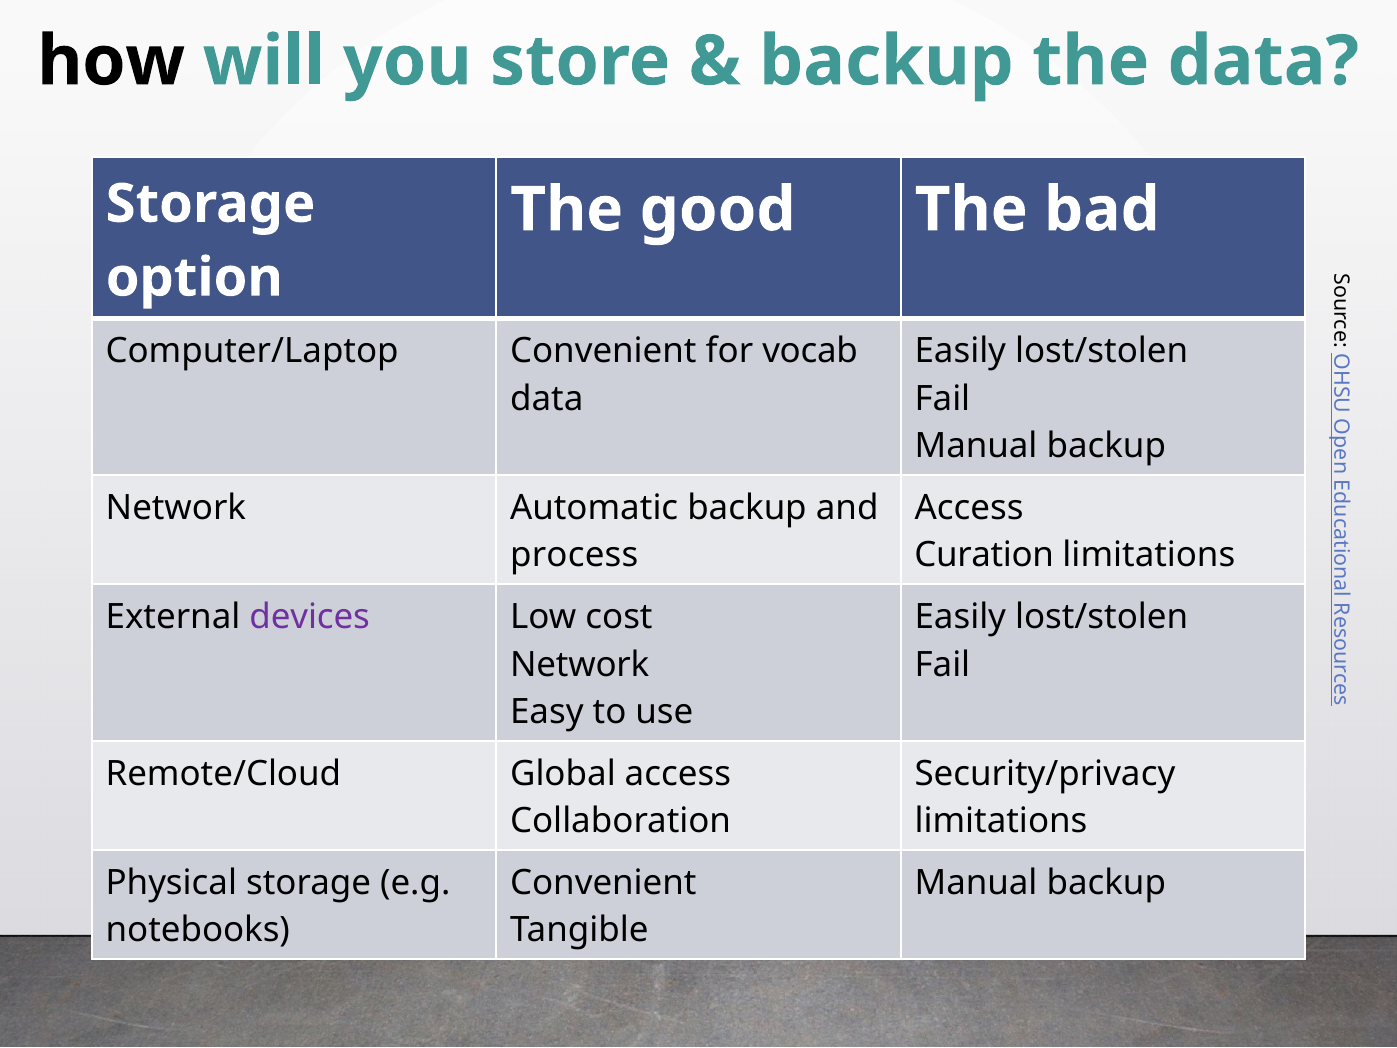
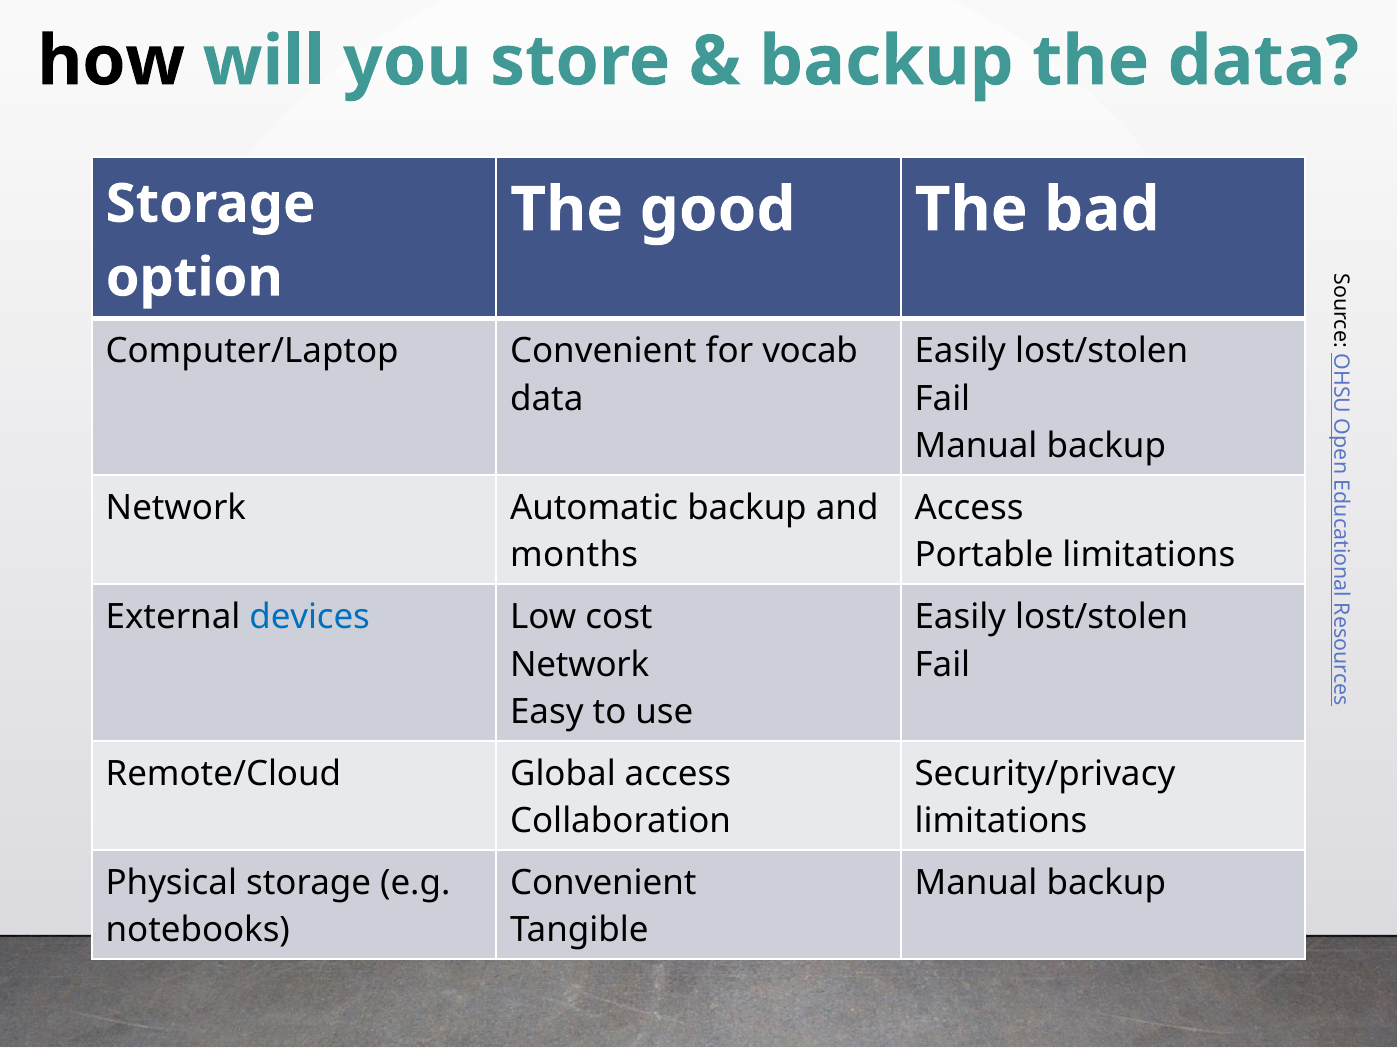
process: process -> months (574, 555)
Curation: Curation -> Portable (984, 555)
devices colour: purple -> blue (310, 617)
